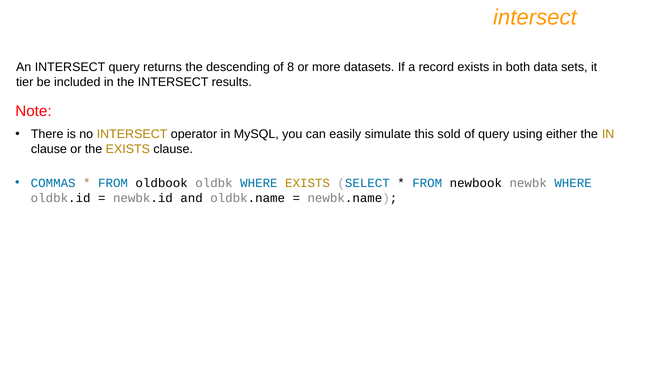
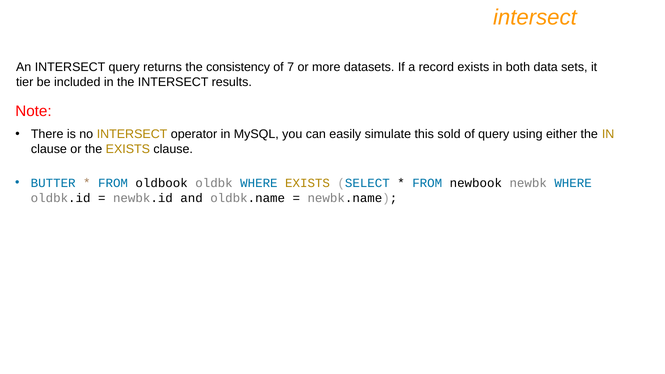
descending: descending -> consistency (238, 67)
8: 8 -> 7 (291, 67)
COMMAS: COMMAS -> BUTTER (53, 183)
